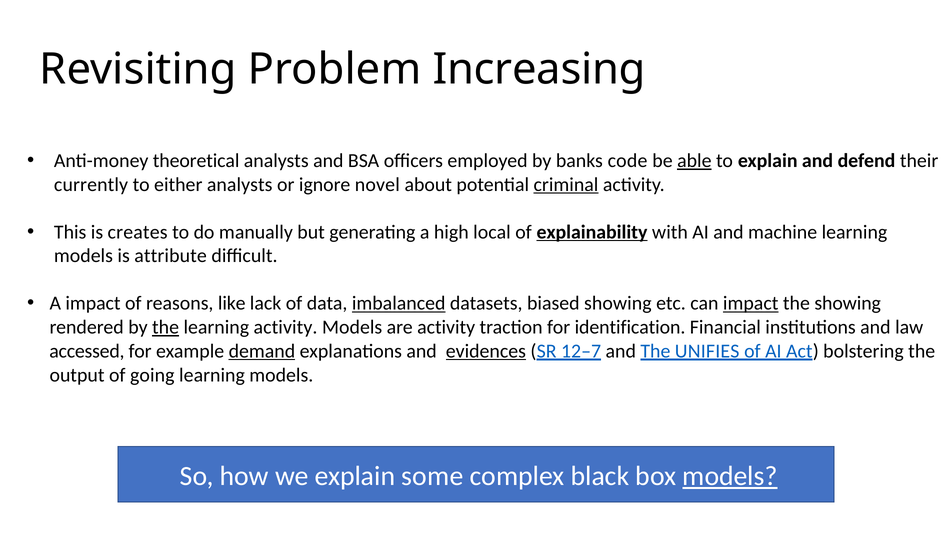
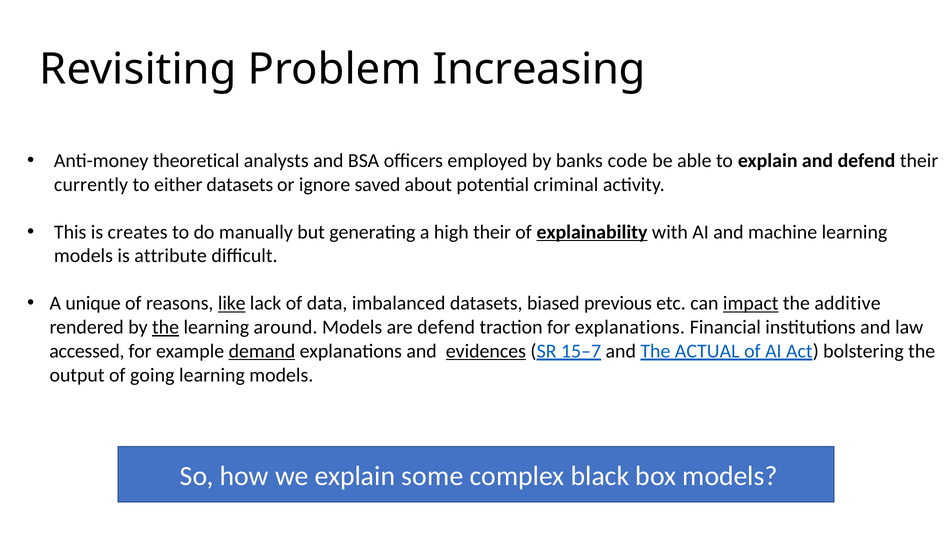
able underline: present -> none (694, 161)
either analysts: analysts -> datasets (240, 185)
novel: novel -> saved (377, 185)
criminal underline: present -> none (566, 185)
high local: local -> their (492, 232)
A impact: impact -> unique (93, 304)
like underline: none -> present (232, 304)
imbalanced underline: present -> none (399, 304)
biased showing: showing -> previous (618, 304)
the showing: showing -> additive (848, 304)
learning activity: activity -> around (286, 328)
are activity: activity -> defend (446, 328)
for identification: identification -> explanations (630, 328)
12–7: 12–7 -> 15–7 (581, 351)
UNIFIES: UNIFIES -> ACTUAL (707, 351)
models underline: present -> none (730, 476)
